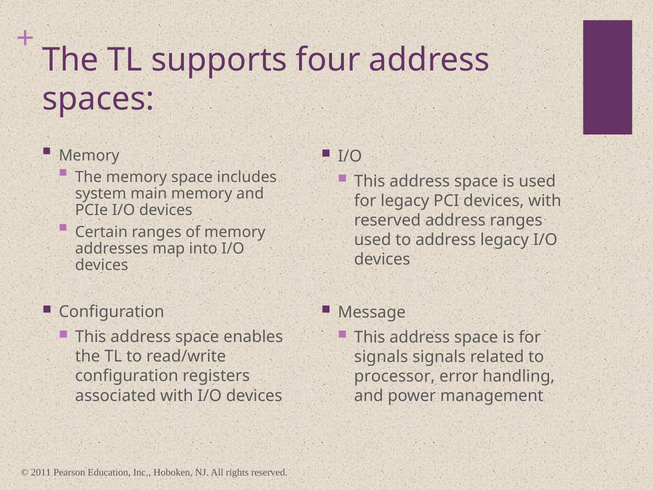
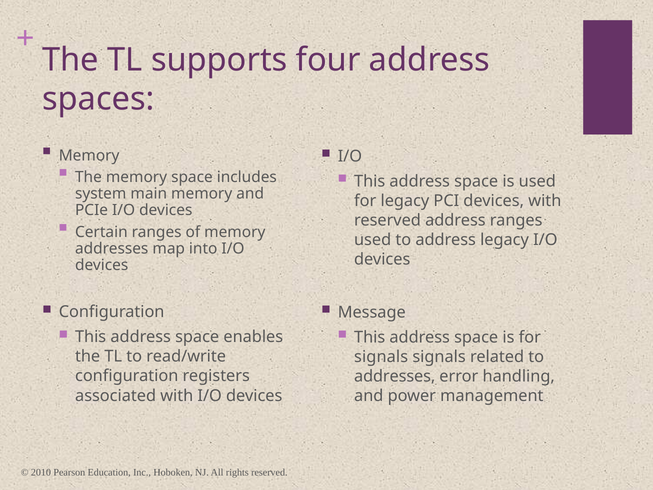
processor: processor -> addresses (395, 376)
2011: 2011 -> 2010 (41, 472)
